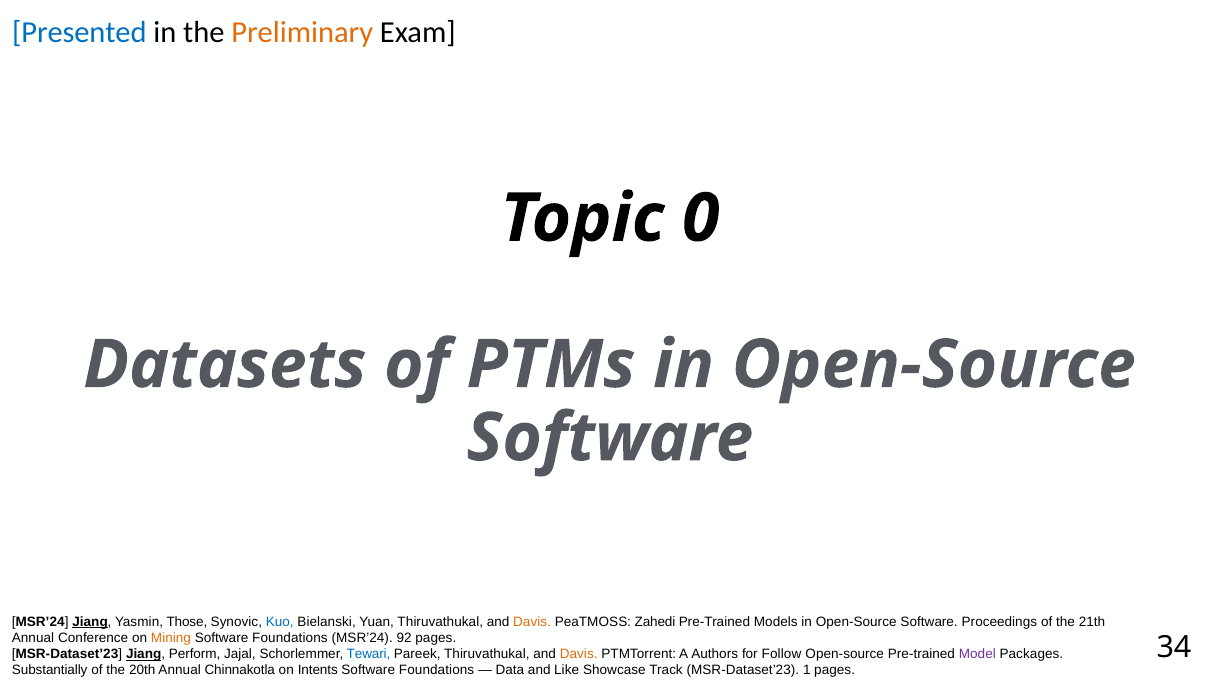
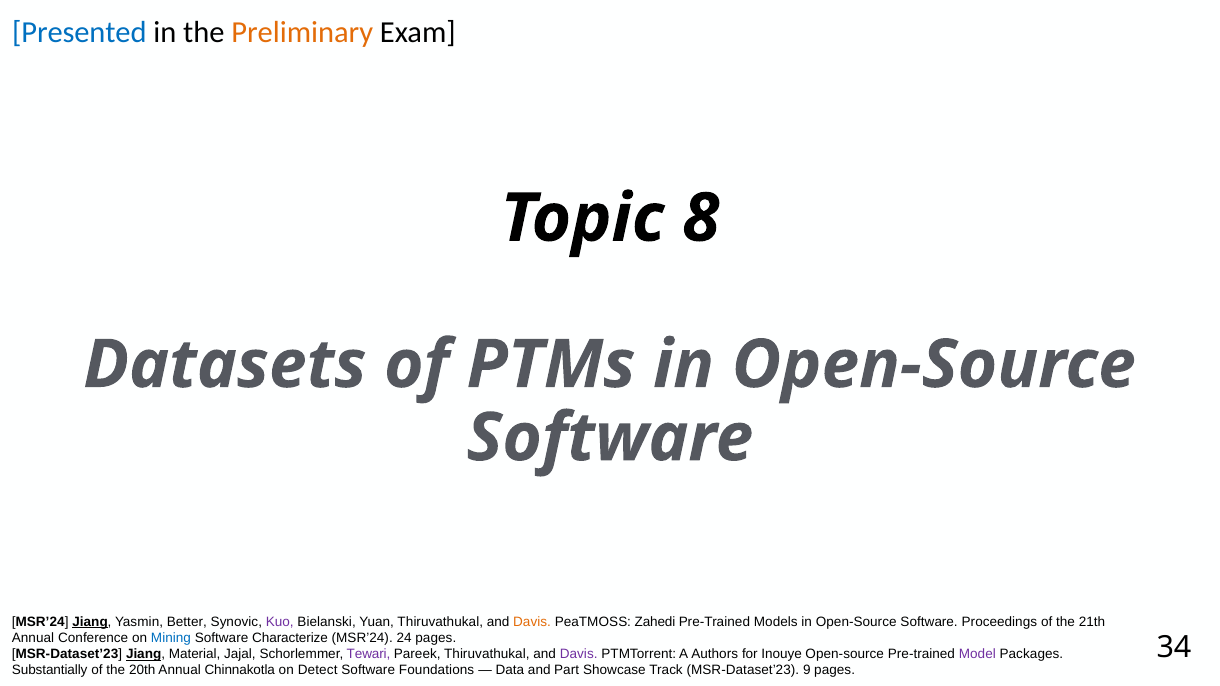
0: 0 -> 8 (701, 219)
Those: Those -> Better (187, 622)
Kuo colour: blue -> purple (280, 622)
Mining colour: orange -> blue (171, 638)
Foundations: Foundations -> Characterize (290, 638)
92: 92 -> 24 (404, 638)
Perform: Perform -> Material (195, 654)
Tewari colour: blue -> purple (369, 654)
Davis colour: orange -> purple (579, 654)
Follow: Follow -> Inouye (782, 654)
Intents: Intents -> Detect (318, 671)
Like: Like -> Part (567, 671)
1: 1 -> 9 (807, 671)
